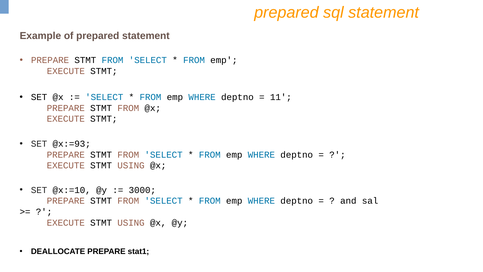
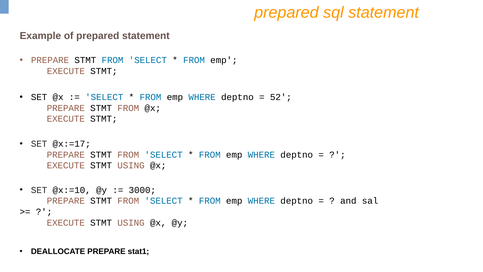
11: 11 -> 52 (281, 97)
@x:=93: @x:=93 -> @x:=17 (72, 144)
